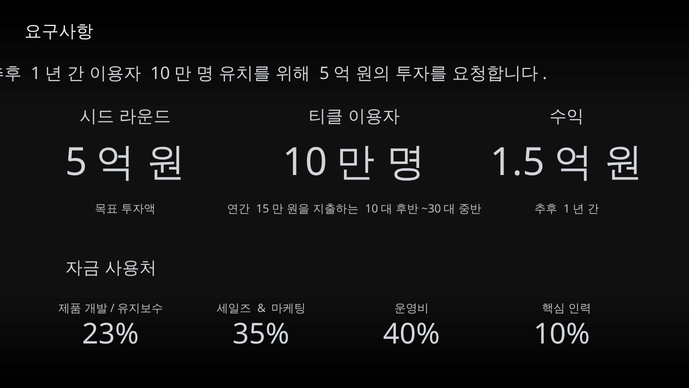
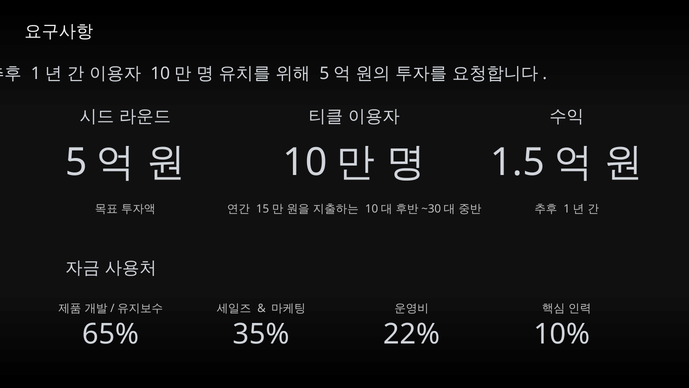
23%: 23% -> 65% (111, 334)
40%: 40% -> 22% (412, 334)
